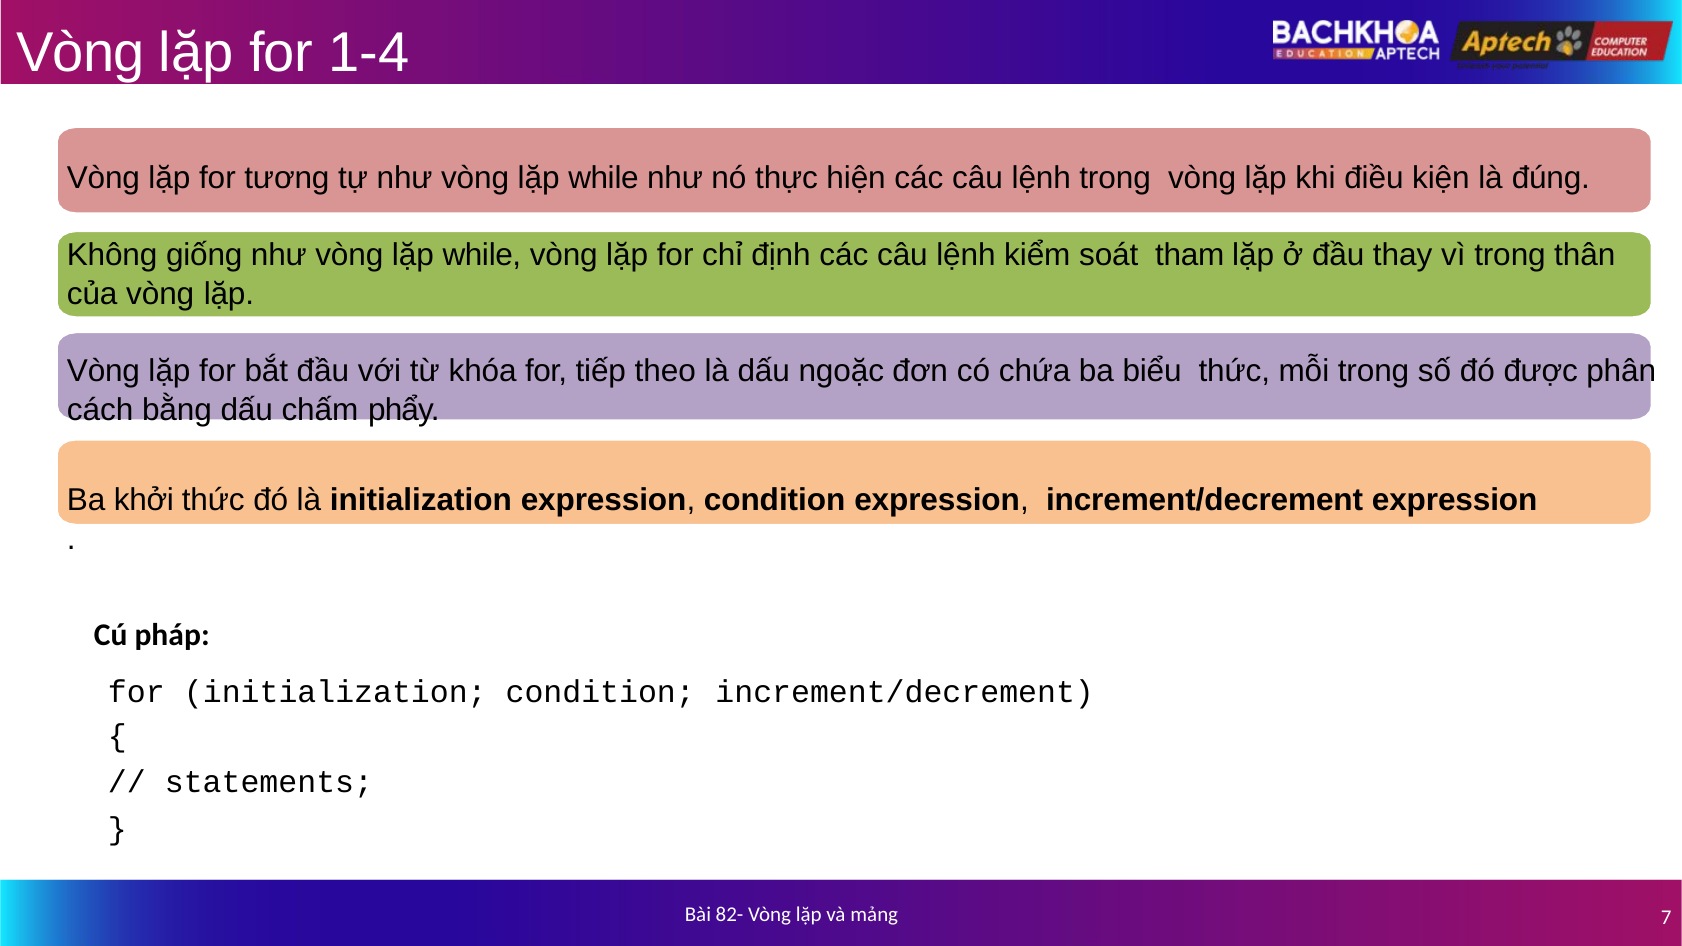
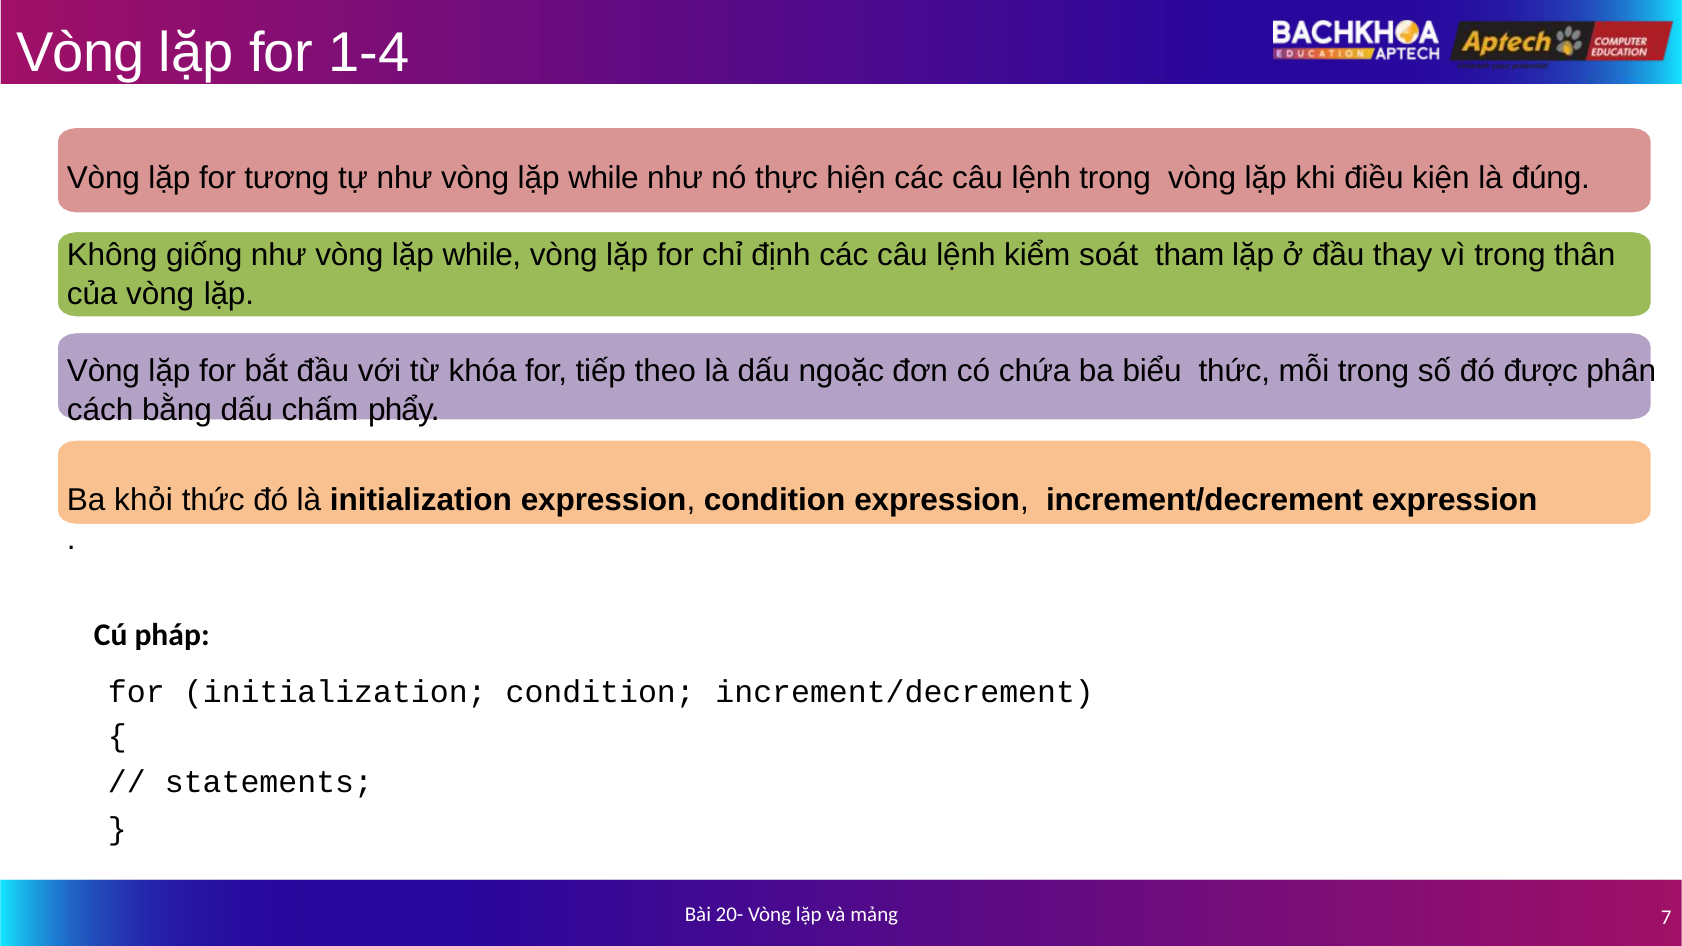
khởi: khởi -> khỏi (144, 500)
82-: 82- -> 20- (730, 914)
